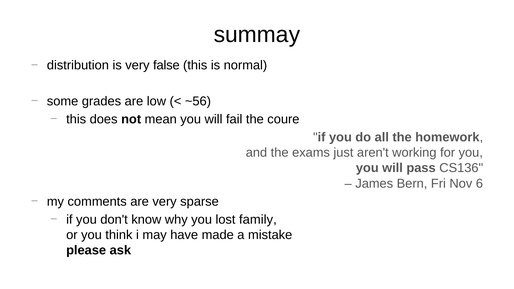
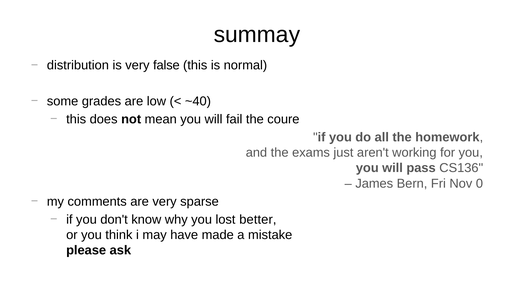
~56: ~56 -> ~40 (198, 101)
6: 6 -> 0 (479, 184)
family: family -> better (258, 220)
